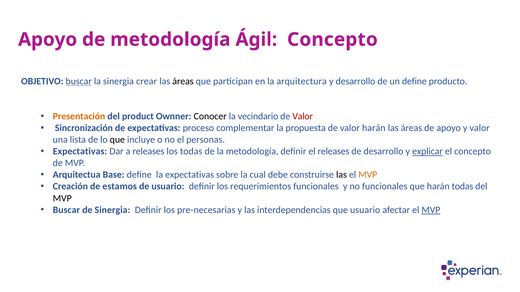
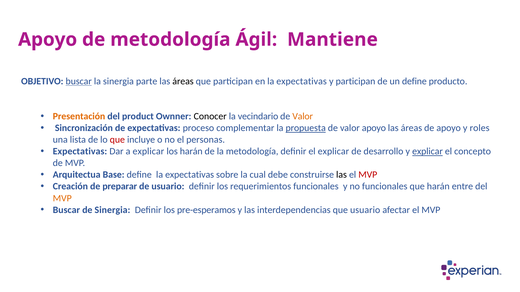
Ágil Concepto: Concepto -> Mantiene (332, 40)
crear: crear -> parte (147, 81)
en la arquitectura: arquitectura -> expectativas (302, 81)
y desarrollo: desarrollo -> participan (355, 81)
Valor colour: red -> orange (303, 117)
propuesta underline: none -> present (306, 128)
valor harán: harán -> apoyo (374, 128)
y valor: valor -> roles (480, 128)
que colour: black -> red (117, 140)
a releases: releases -> explicar (148, 152)
los todas: todas -> harán (191, 152)
el releases: releases -> explicar (333, 152)
MVP colour: orange -> red (368, 175)
estamos: estamos -> preparar (120, 187)
harán todas: todas -> entre (462, 187)
MVP colour: black -> orange (62, 198)
pre-necesarias: pre-necesarias -> pre-esperamos (206, 210)
MVP underline: present -> none (431, 210)
